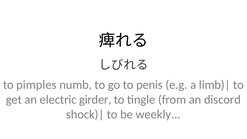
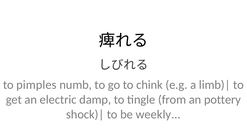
penis: penis -> chink (150, 85)
girder: girder -> damp (95, 100)
discord: discord -> pottery (222, 100)
